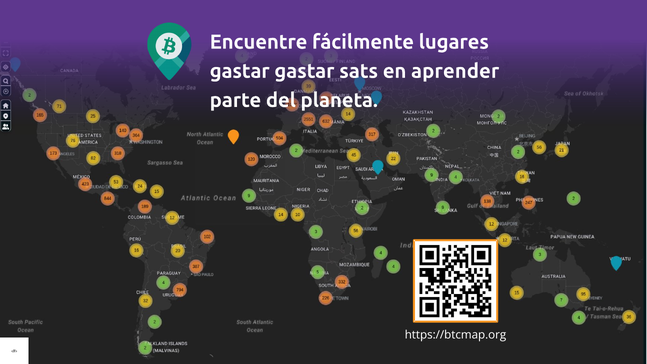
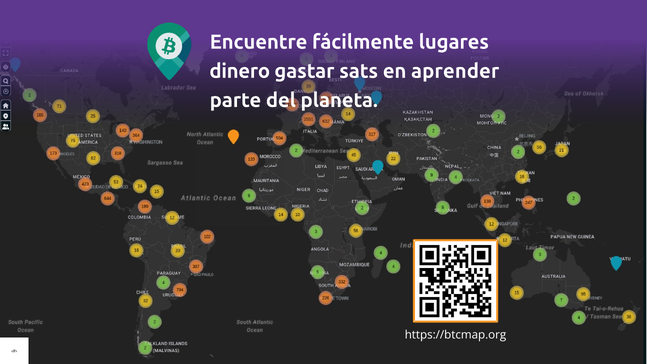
gastar: gastar -> dinero (240, 71)
